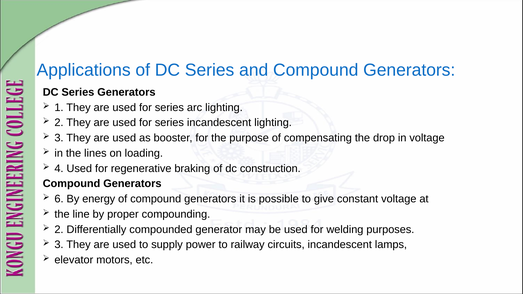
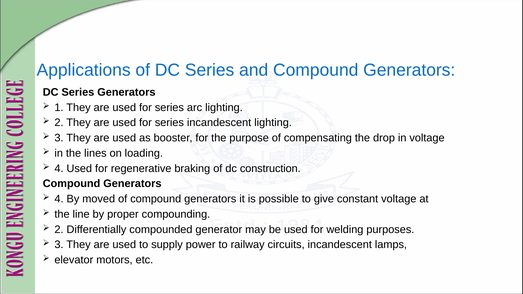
6: 6 -> 4 (59, 199)
energy: energy -> moved (99, 199)
